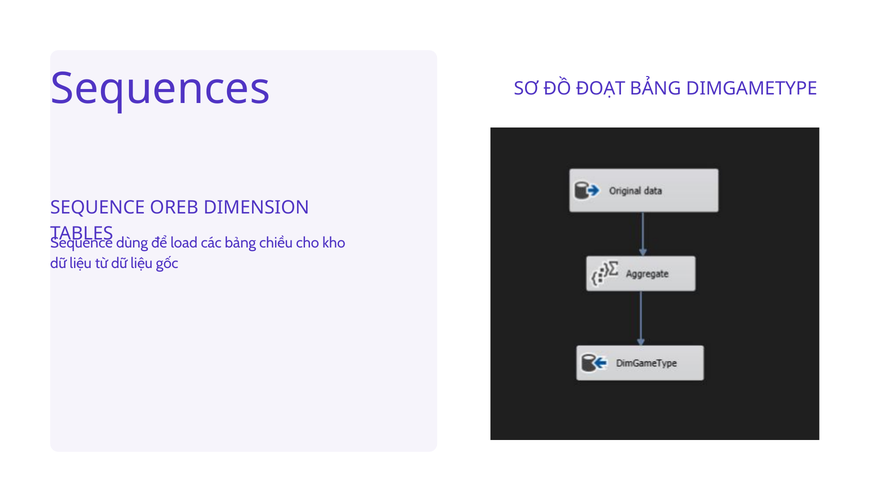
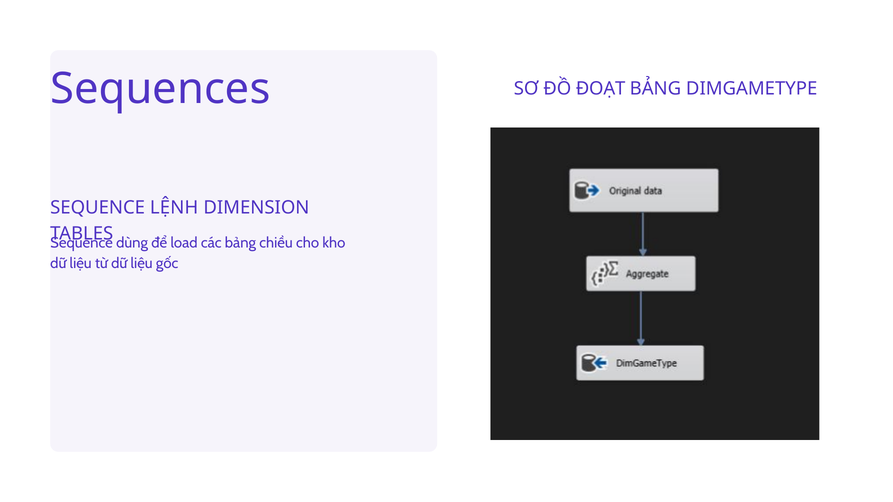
OREB: OREB -> LỆNH (174, 208)
